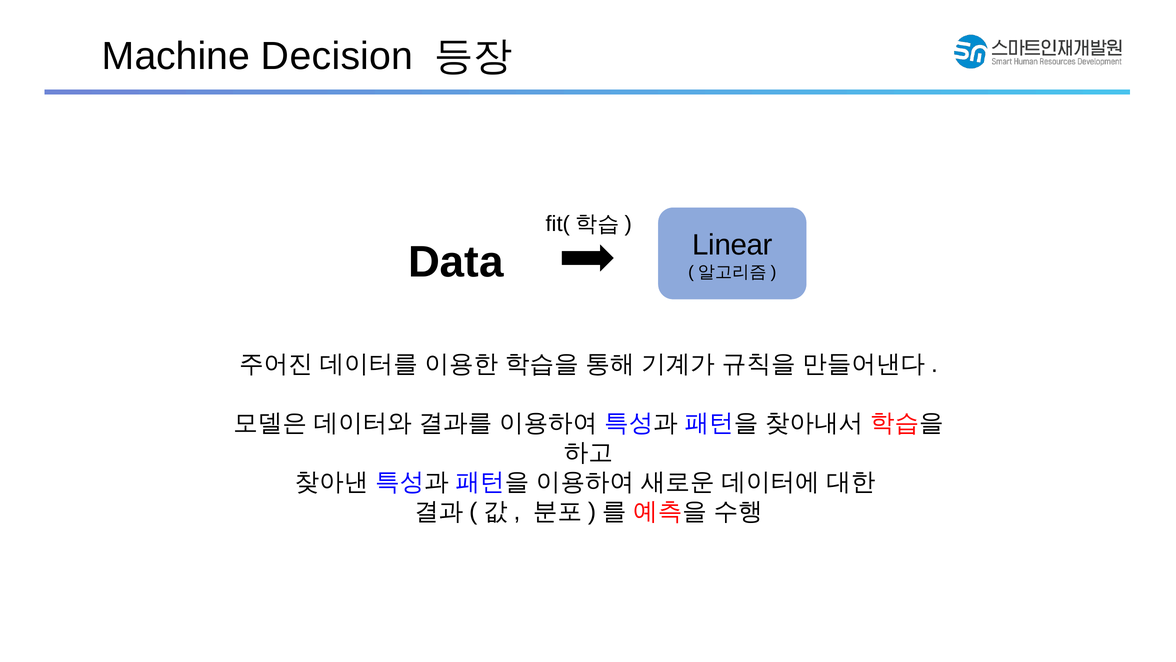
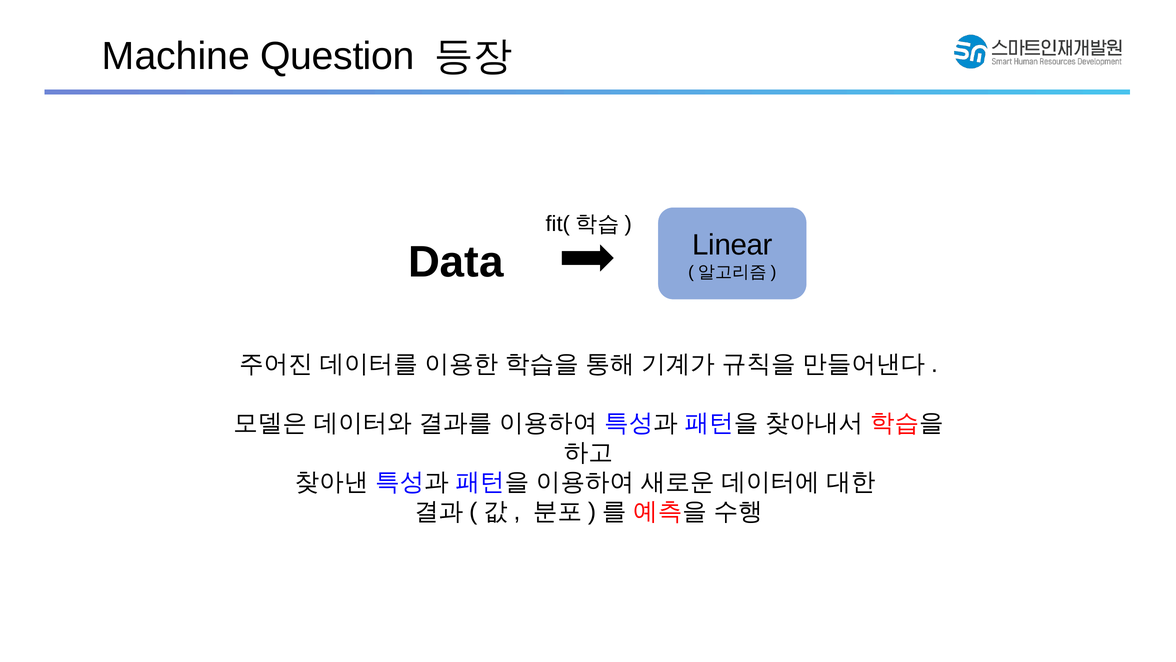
Decision: Decision -> Question (337, 56)
